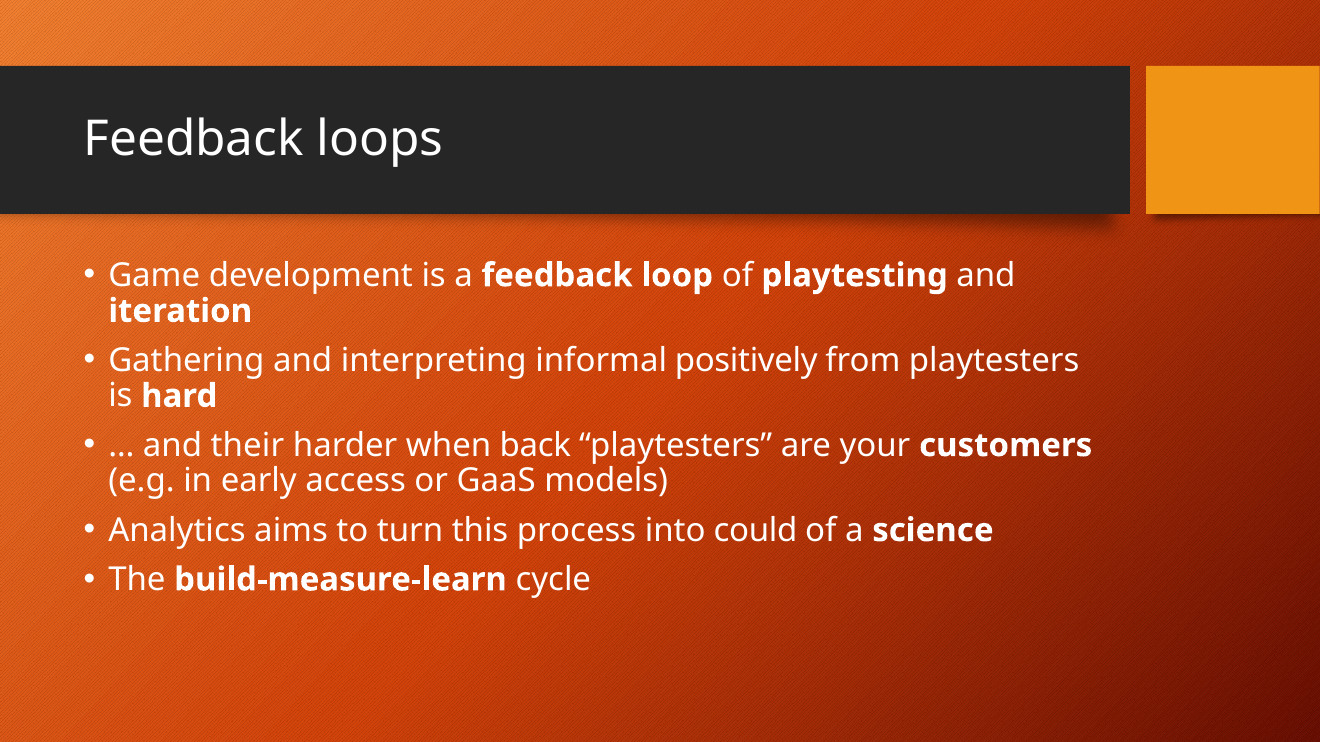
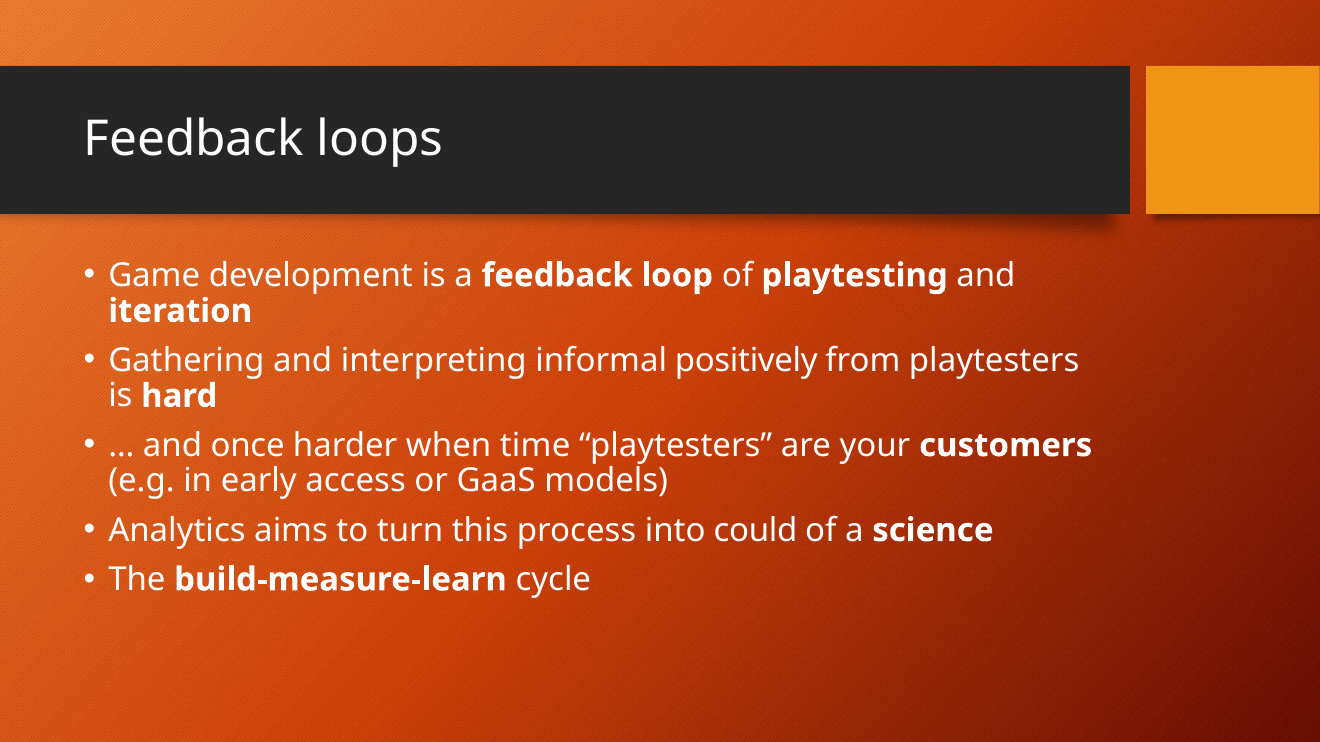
their: their -> once (248, 446)
back: back -> time (535, 446)
